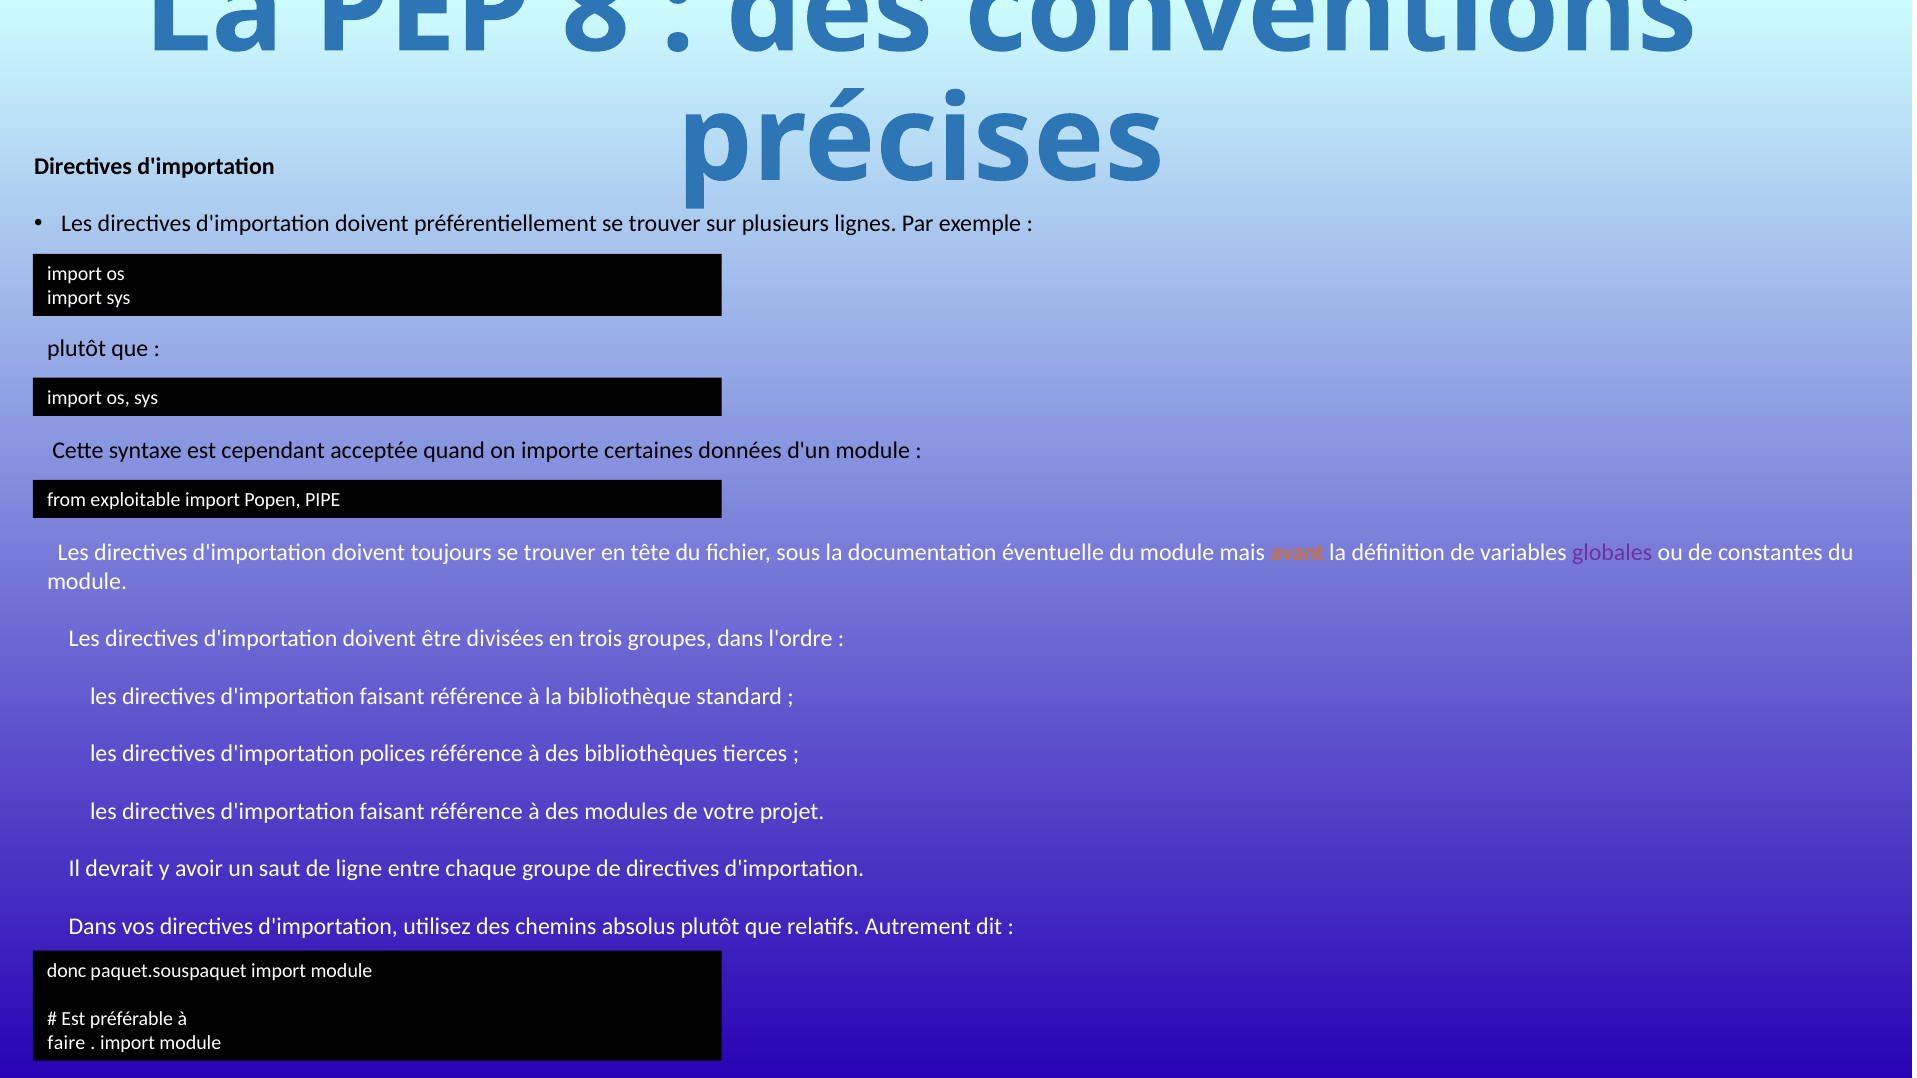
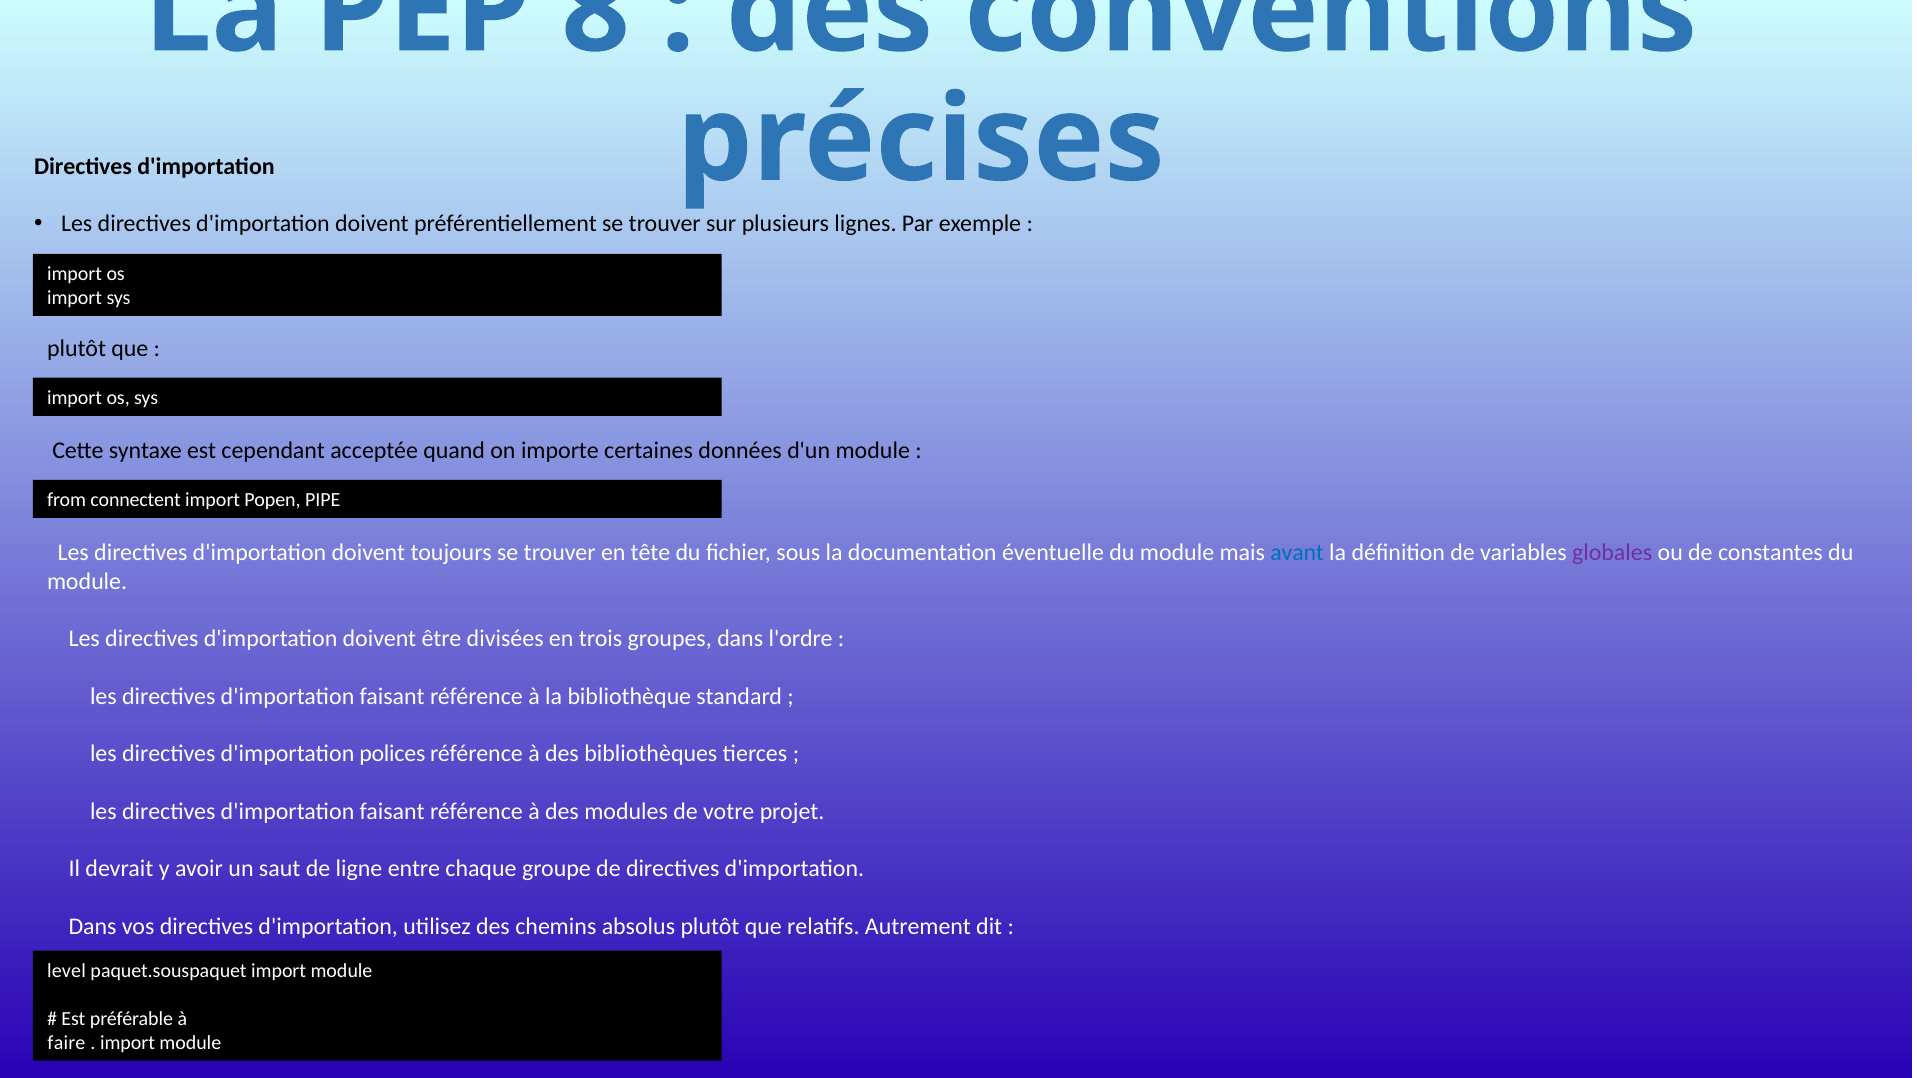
exploitable: exploitable -> connectent (136, 500)
avant colour: orange -> blue (1297, 553)
donc: donc -> level (66, 971)
